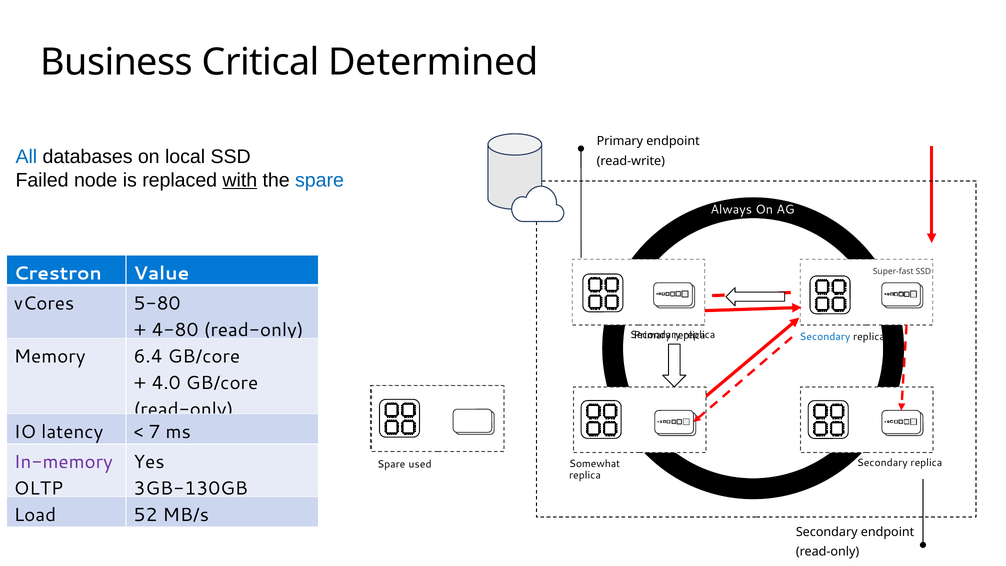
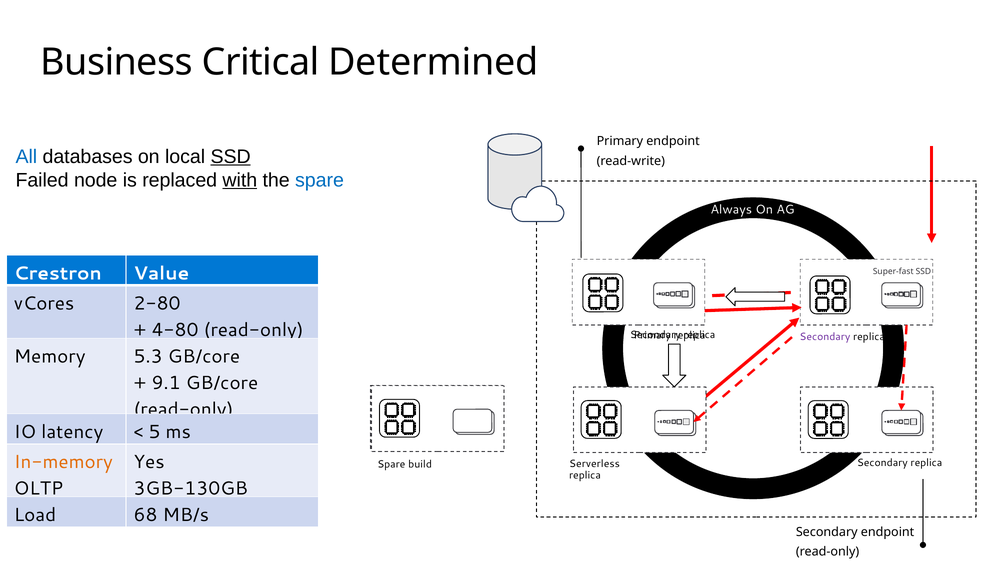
SSD underline: none -> present (231, 157)
5-80: 5-80 -> 2-80 (157, 303)
Secondary colour: blue -> purple (825, 337)
6.4: 6.4 -> 5.3 (148, 356)
4.0: 4.0 -> 9.1 (166, 383)
7: 7 -> 5 (154, 432)
In-memory colour: purple -> orange (63, 462)
Somewhat: Somewhat -> Serverless (594, 464)
used: used -> build (420, 464)
52: 52 -> 68 (146, 515)
